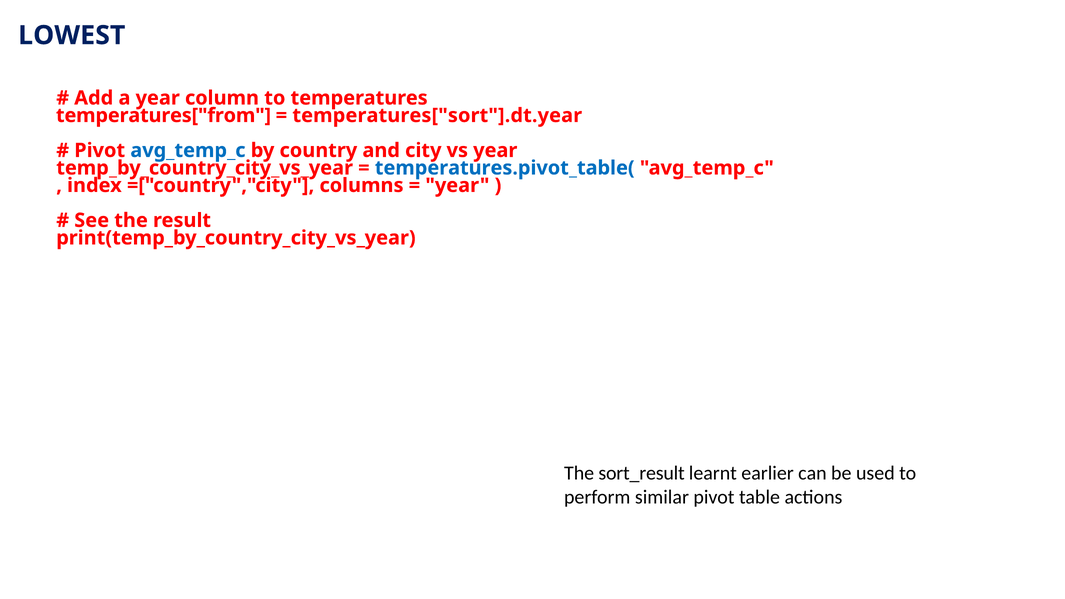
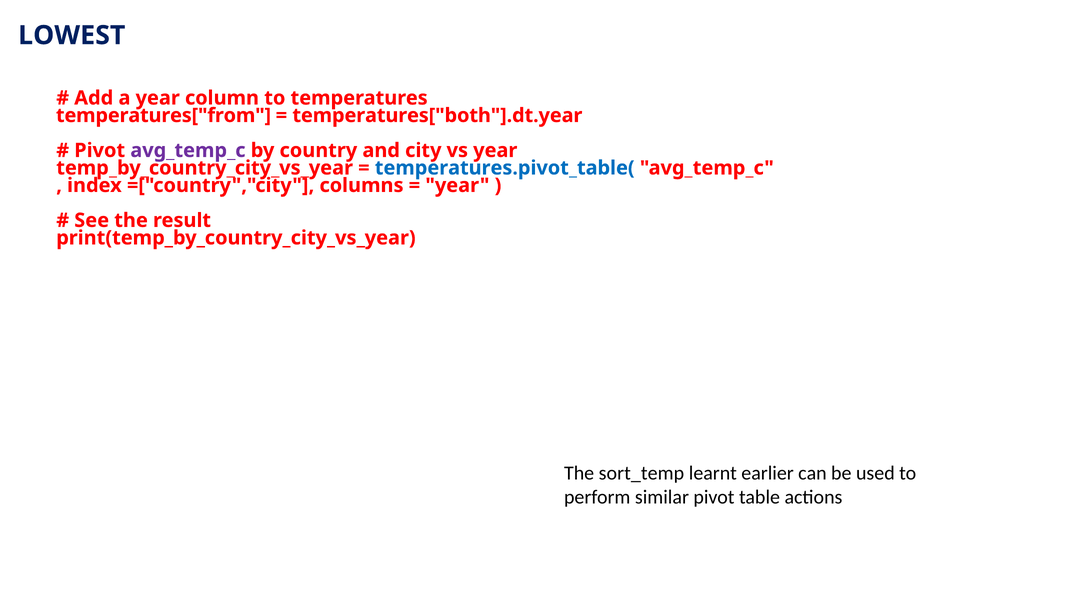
temperatures["sort"].dt.year: temperatures["sort"].dt.year -> temperatures["both"].dt.year (437, 115)
avg_temp_c colour: blue -> purple (188, 150)
sort_result: sort_result -> sort_temp (641, 473)
